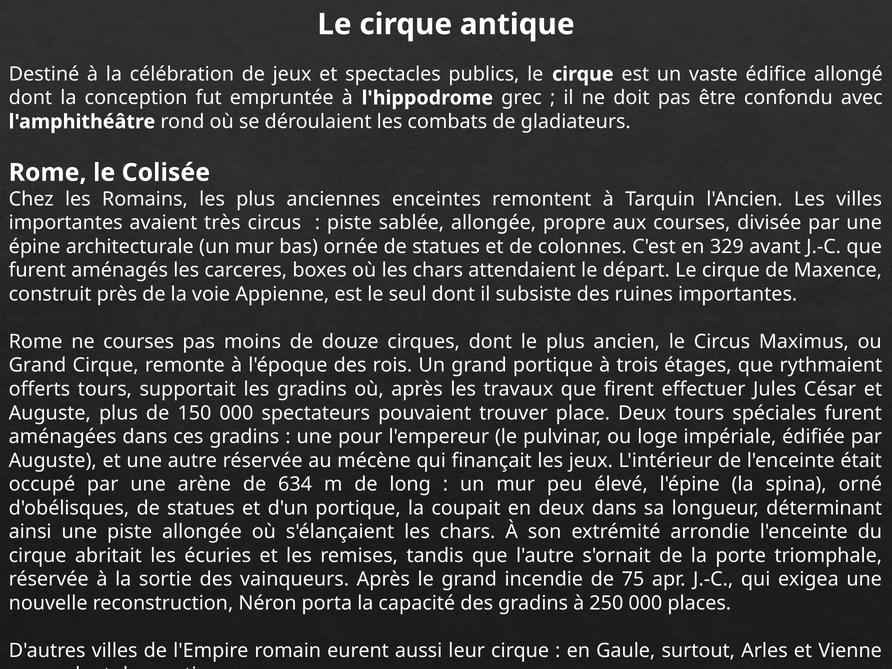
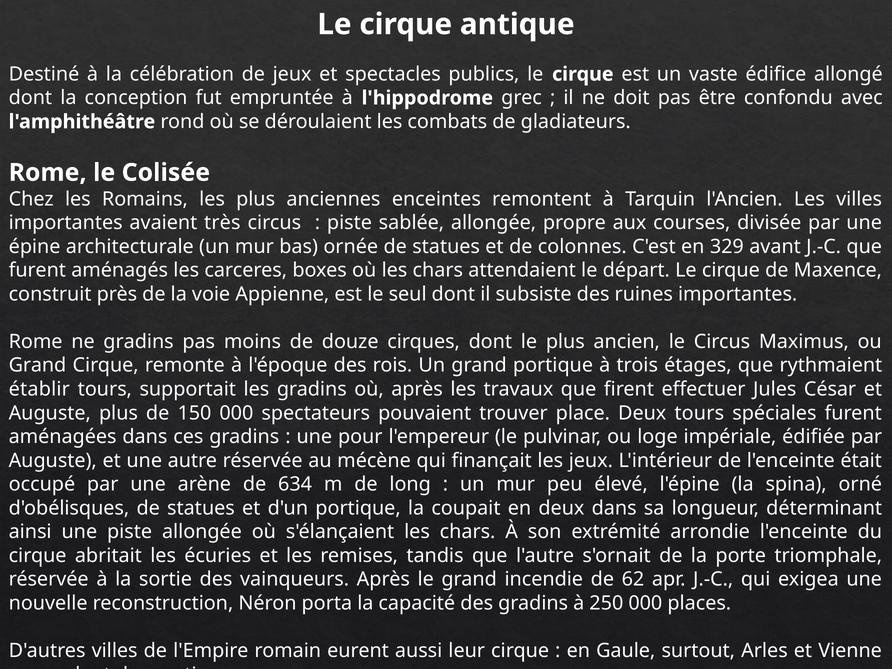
ne courses: courses -> gradins (139, 342)
offerts: offerts -> établir (39, 389)
75: 75 -> 62 (633, 579)
